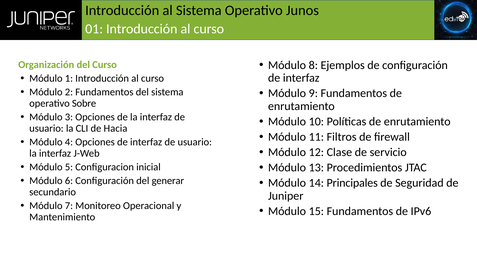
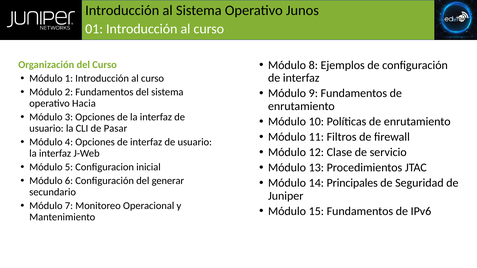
Sobre: Sobre -> Hacia (84, 103)
Hacia: Hacia -> Pasar (116, 128)
